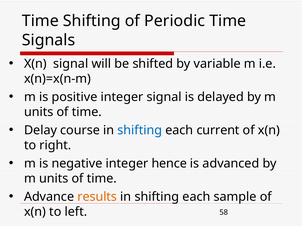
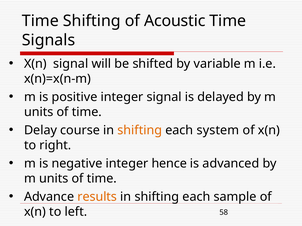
Periodic: Periodic -> Acoustic (175, 21)
shifting colour: blue -> orange (140, 130)
current: current -> system (218, 130)
